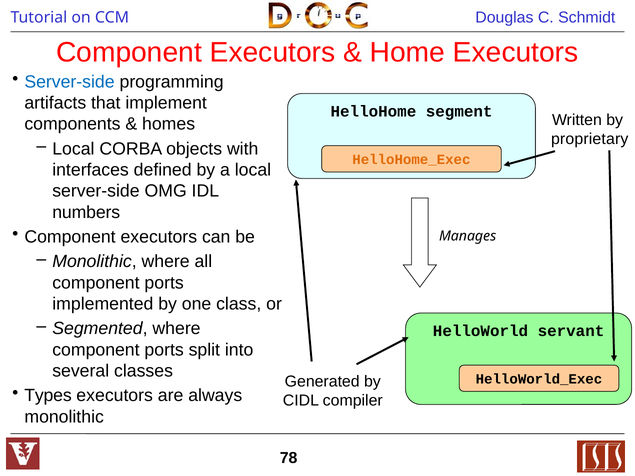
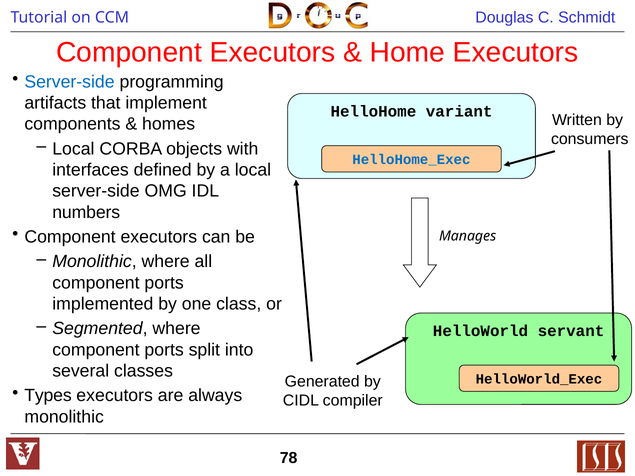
segment: segment -> variant (459, 111)
proprietary: proprietary -> consumers (590, 139)
HelloHome_Exec colour: orange -> blue (411, 160)
